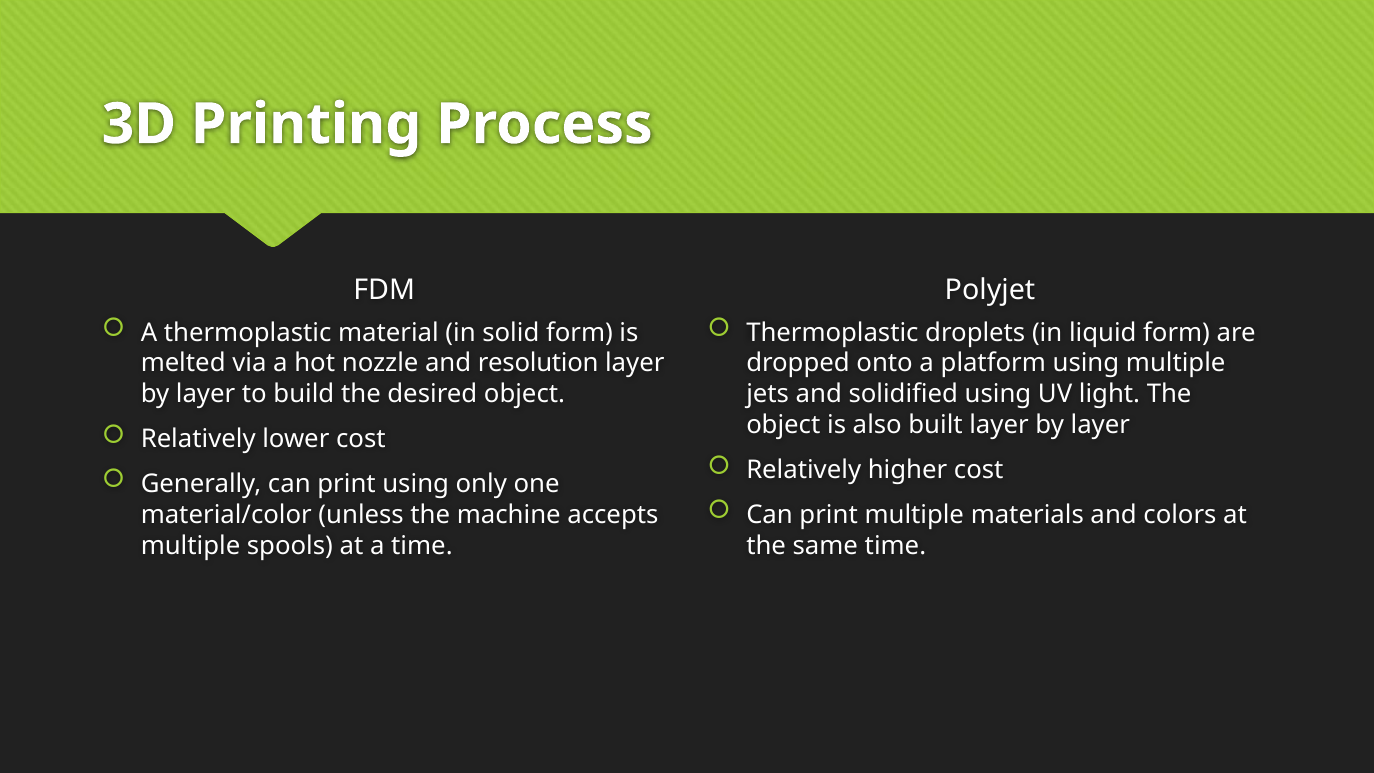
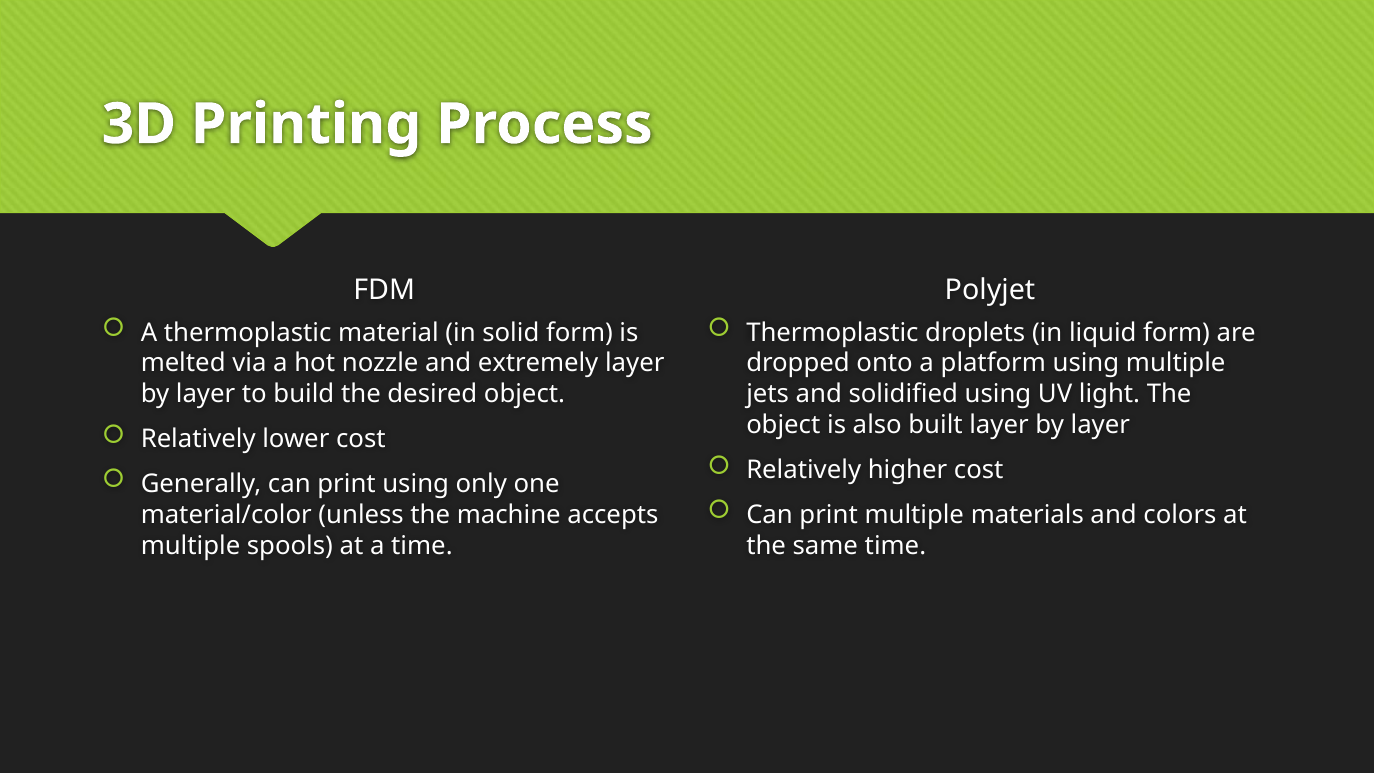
resolution: resolution -> extremely (538, 363)
